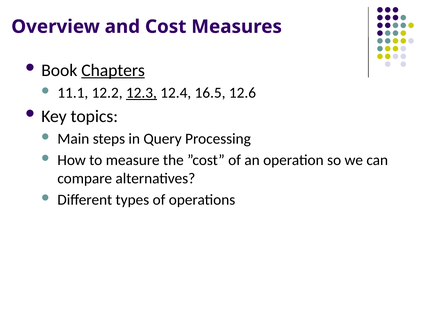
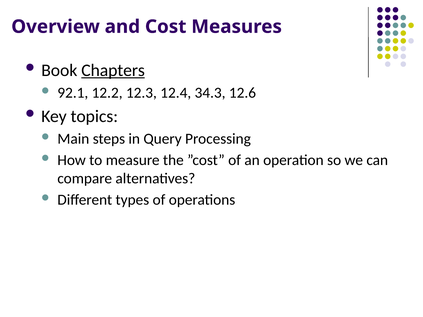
11.1: 11.1 -> 92.1 (73, 93)
12.3 underline: present -> none (141, 93)
16.5: 16.5 -> 34.3 (210, 93)
